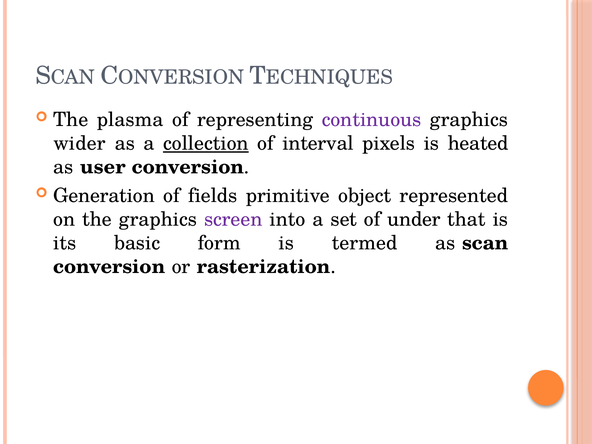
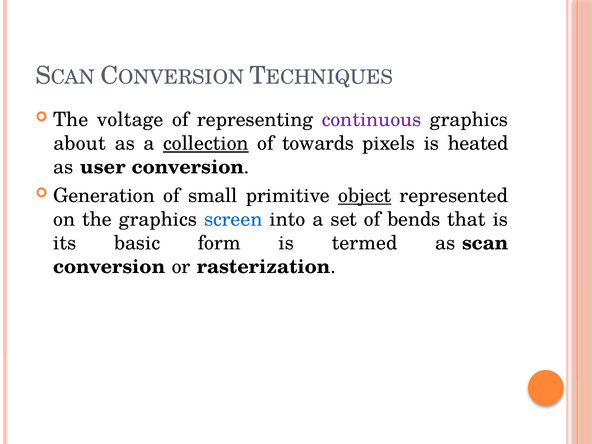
plasma: plasma -> voltage (130, 120)
wider: wider -> about (80, 143)
interval: interval -> towards (318, 143)
fields: fields -> small (213, 196)
object underline: none -> present (365, 196)
screen colour: purple -> blue (233, 219)
under: under -> bends (414, 219)
